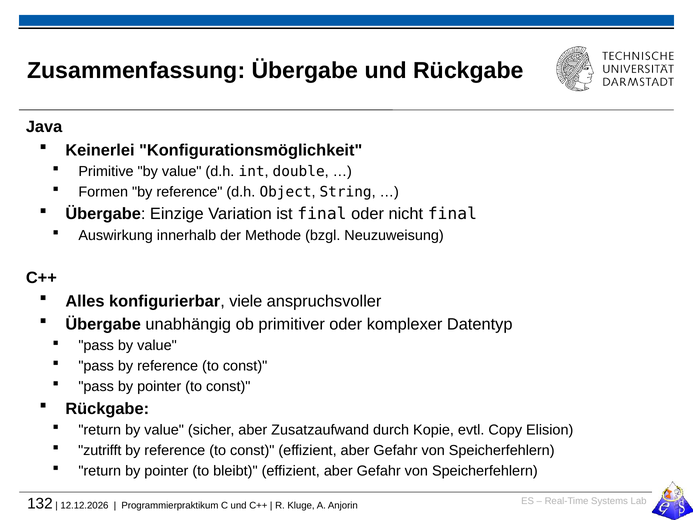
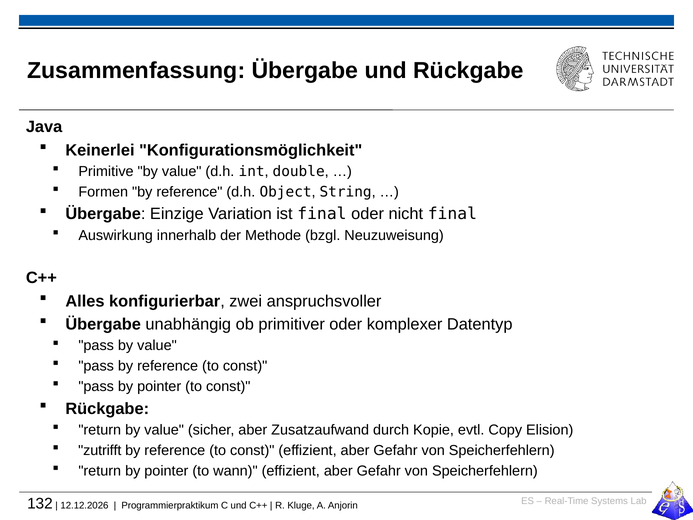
viele: viele -> zwei (246, 301)
bleibt: bleibt -> wann (235, 471)
